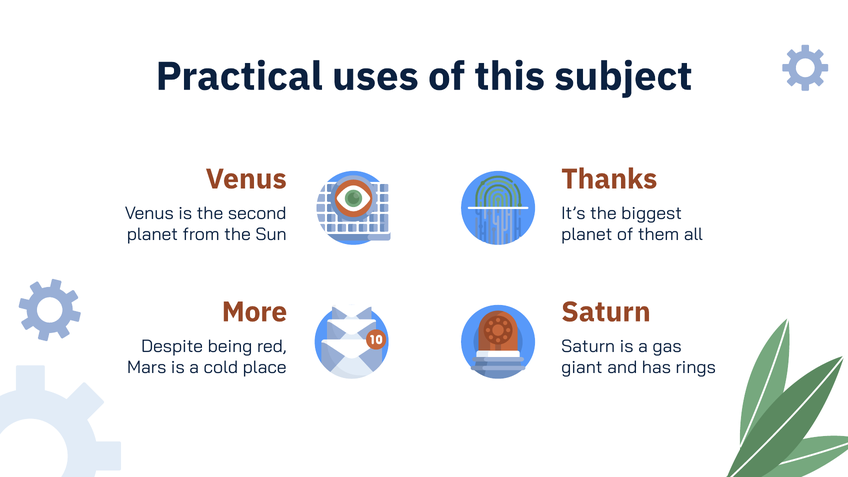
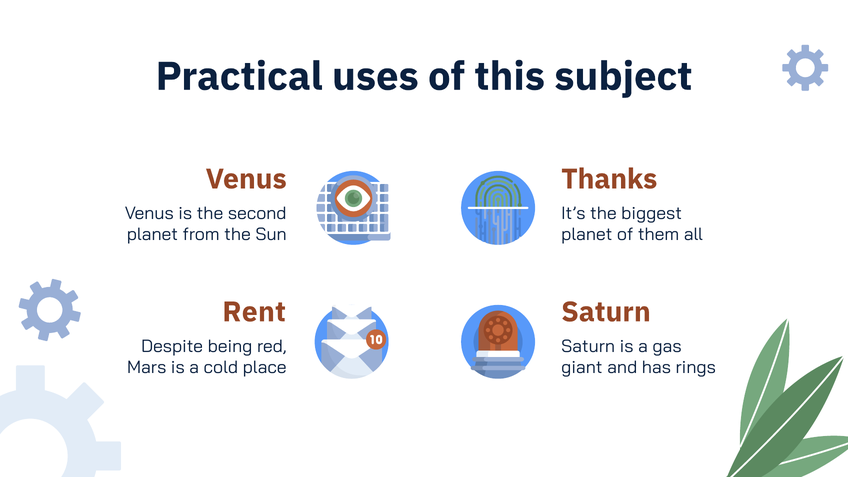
More: More -> Rent (254, 312)
